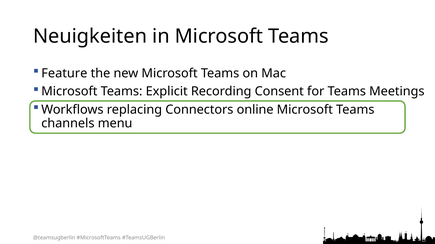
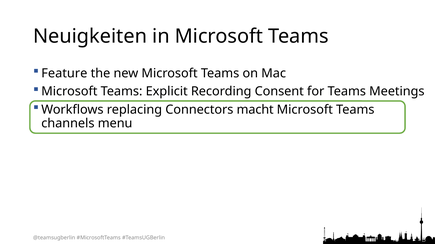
online: online -> macht (255, 110)
